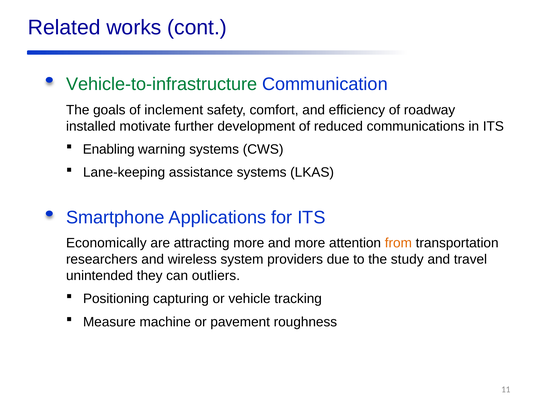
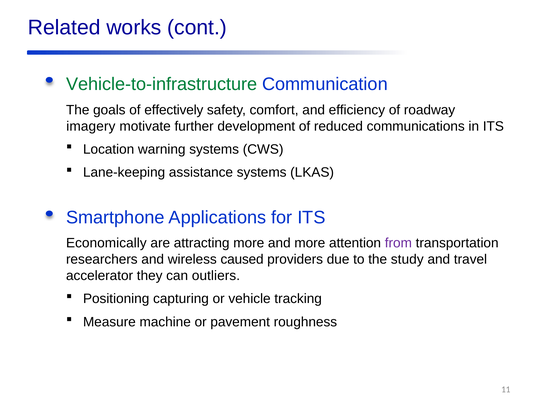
inclement: inclement -> effectively (174, 110)
installed: installed -> imagery (91, 126)
Enabling: Enabling -> Location (109, 149)
from colour: orange -> purple (398, 243)
system: system -> caused (242, 259)
unintended: unintended -> accelerator (100, 275)
